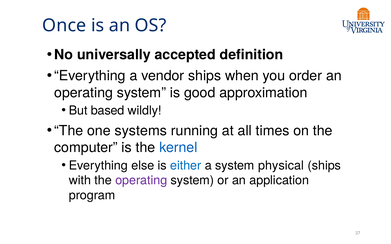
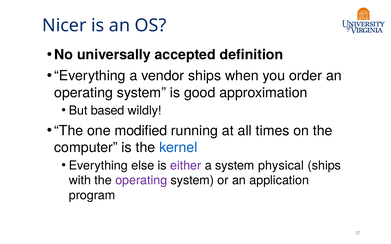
Once: Once -> Nicer (64, 26)
systems: systems -> modified (141, 131)
either colour: blue -> purple (186, 166)
